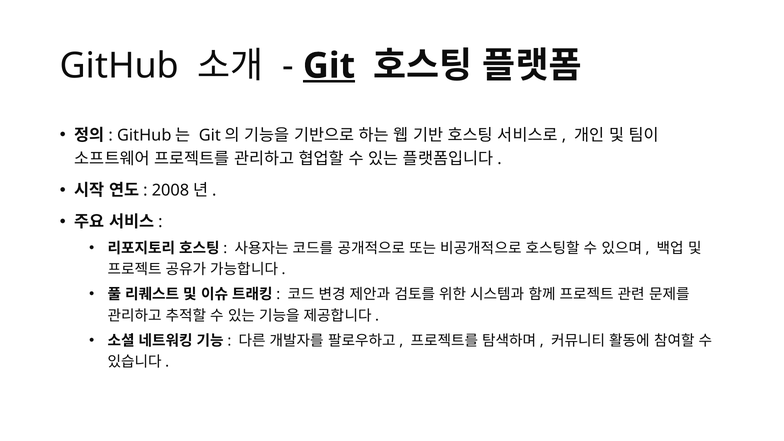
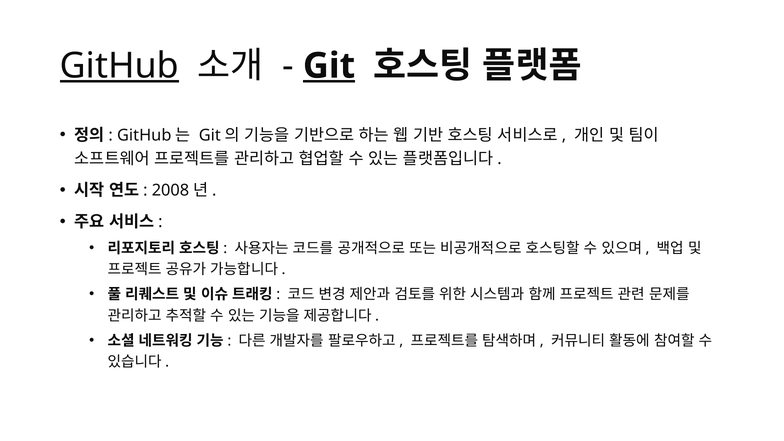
GitHub underline: none -> present (119, 66)
